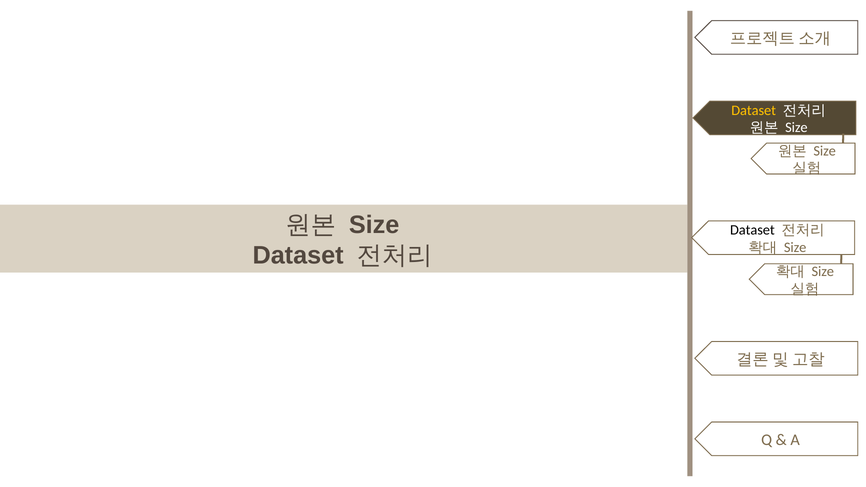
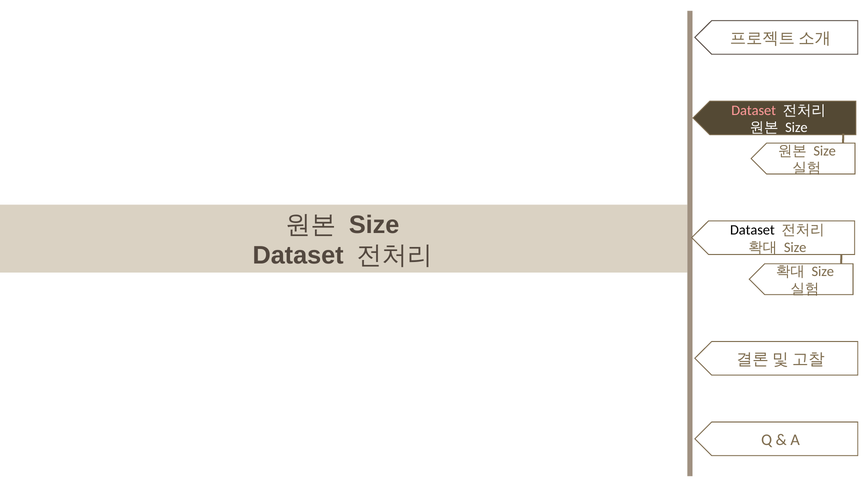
Dataset colour: yellow -> pink (754, 110)
